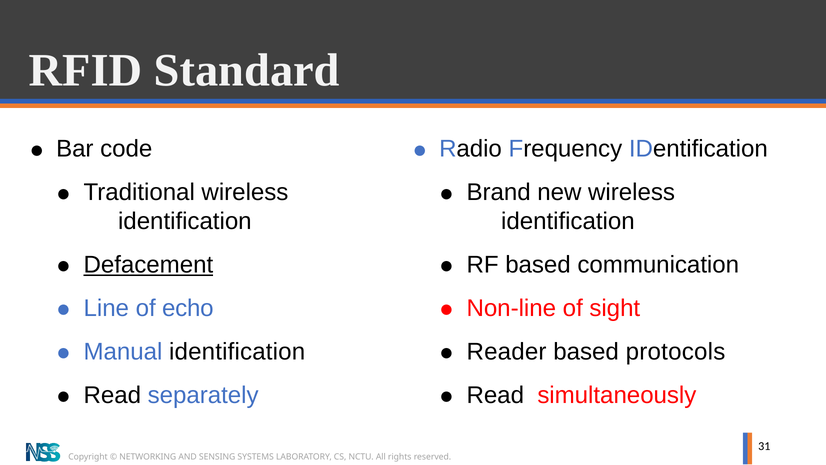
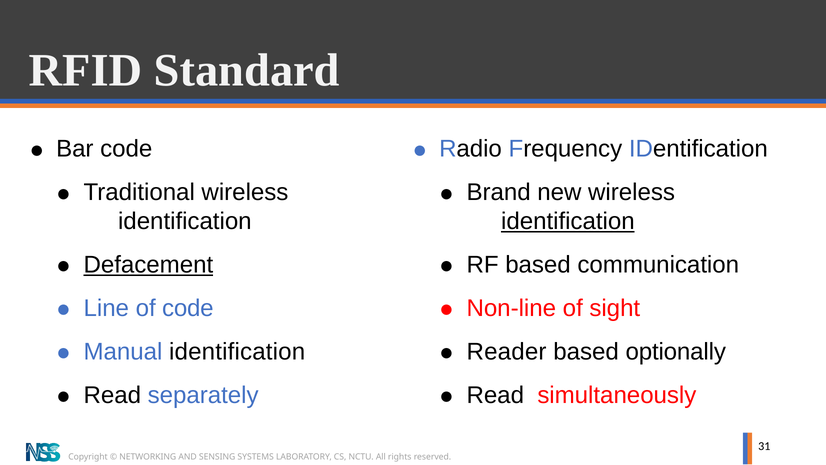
identification underline: none -> present (568, 221)
of echo: echo -> code (188, 308)
protocols: protocols -> optionally (676, 351)
